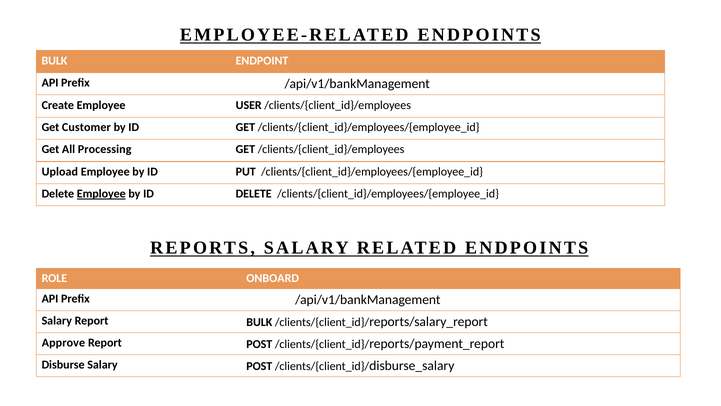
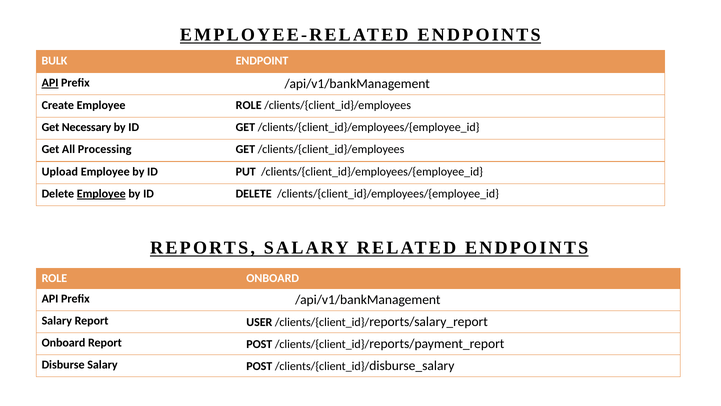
API underline: none -> present (50, 83)
Employee USER: USER -> ROLE (249, 105)
Customer: Customer -> Necessary (87, 127)
Report BULK: BULK -> USER (259, 322)
Approve: Approve -> Onboard (64, 343)
